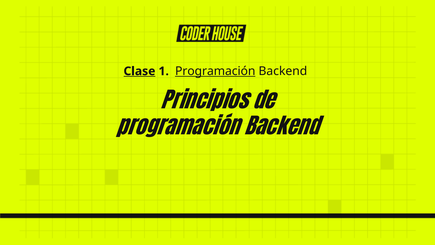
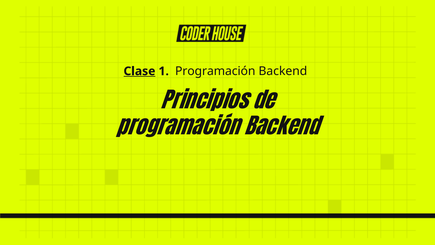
Programación underline: present -> none (215, 71)
